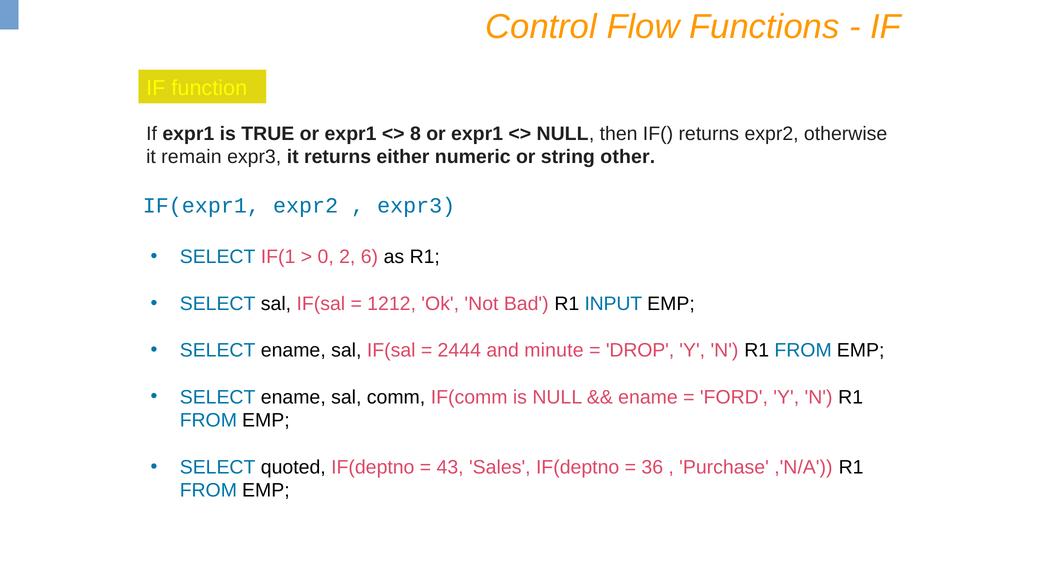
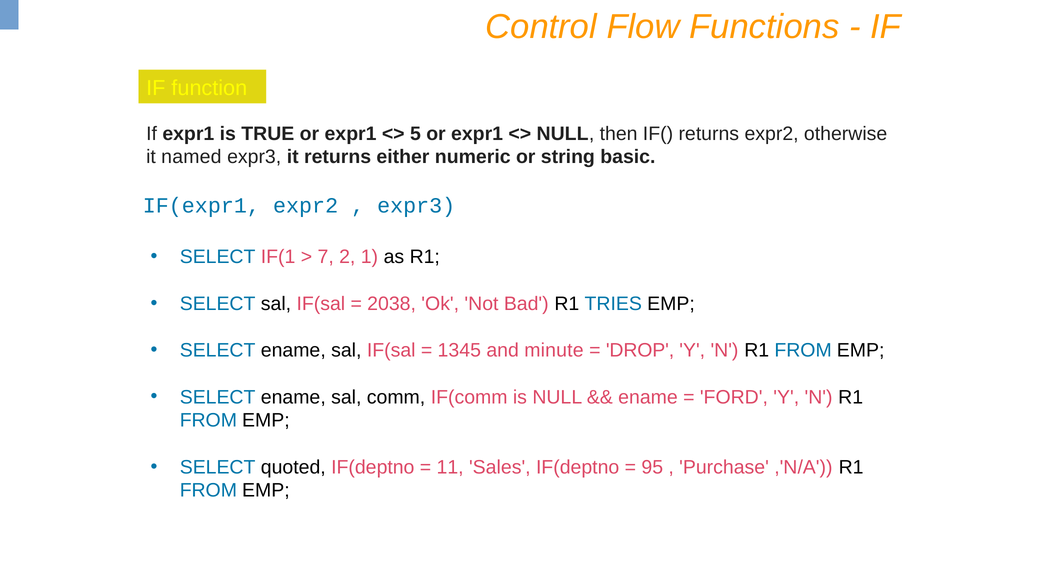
8: 8 -> 5 (415, 134)
remain: remain -> named (191, 157)
other: other -> basic (628, 157)
0: 0 -> 7 (326, 257)
6: 6 -> 1 (369, 257)
1212: 1212 -> 2038 (392, 304)
INPUT: INPUT -> TRIES (613, 304)
2444: 2444 -> 1345 (459, 351)
43: 43 -> 11 (450, 468)
36: 36 -> 95 (652, 468)
